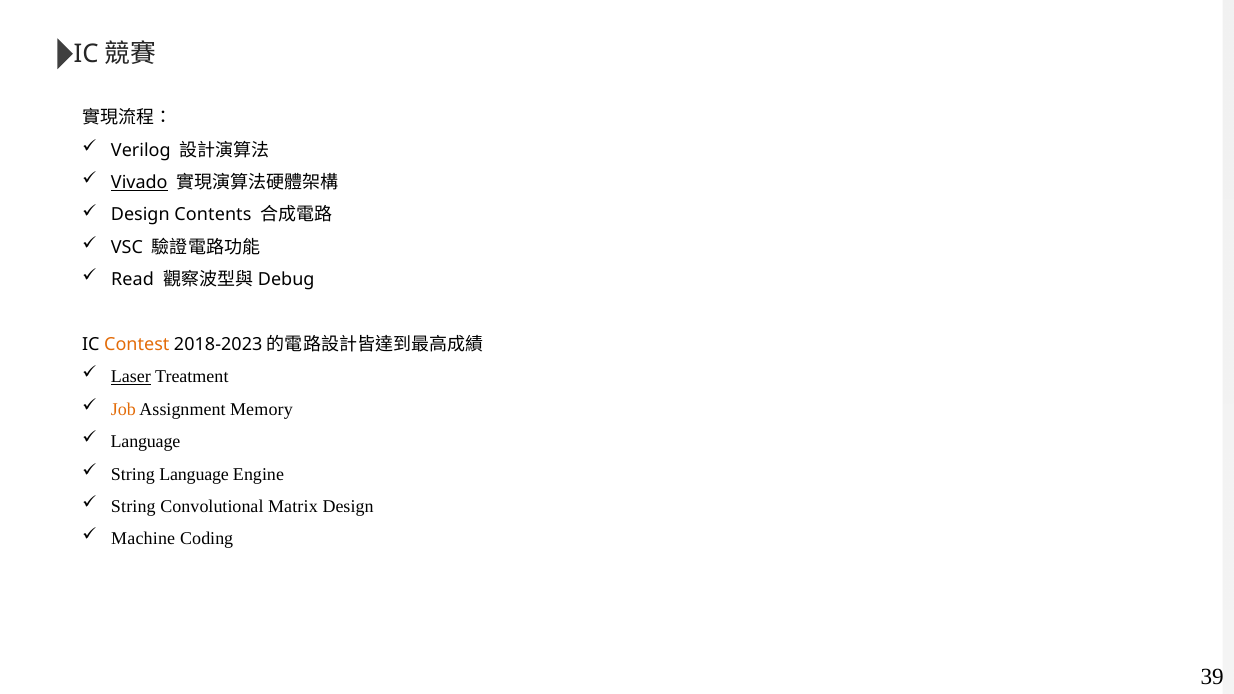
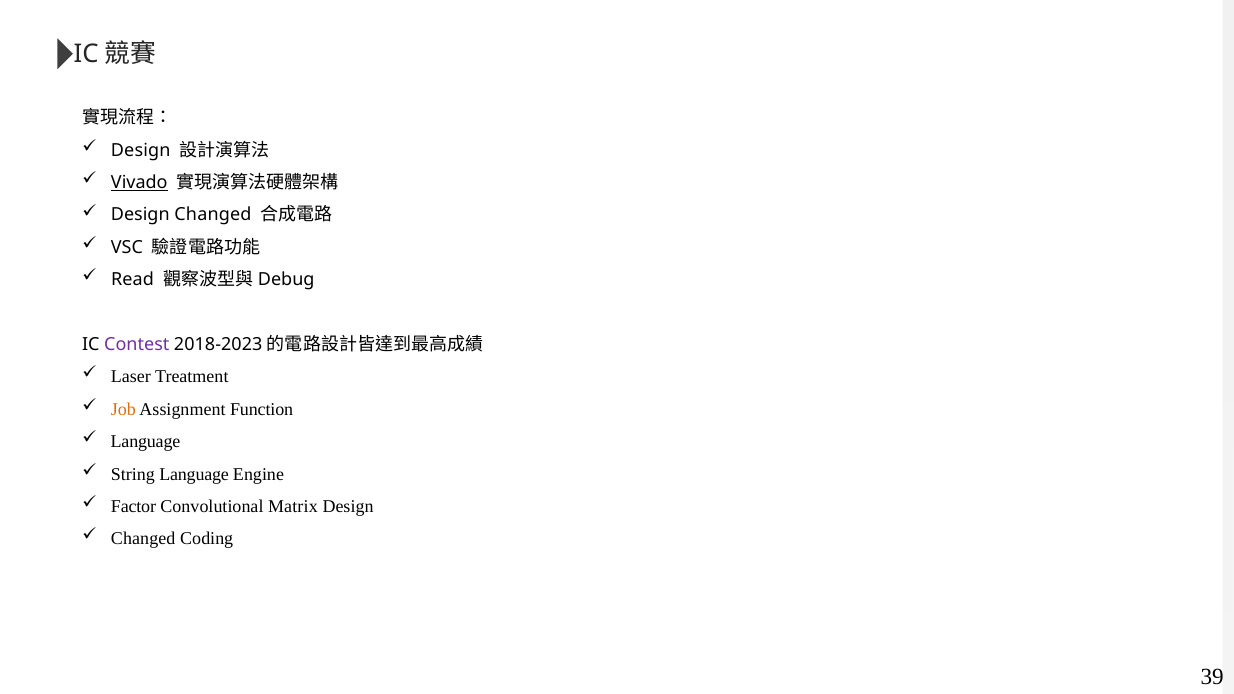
Verilog: Verilog -> Design (141, 150)
Design Contents: Contents -> Changed (213, 215)
Contest colour: orange -> purple (137, 345)
Laser underline: present -> none (131, 377)
Memory: Memory -> Function (262, 409)
String: String -> Factor (134, 507)
Machine: Machine -> Changed (143, 539)
